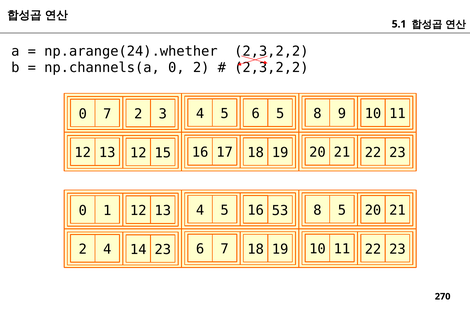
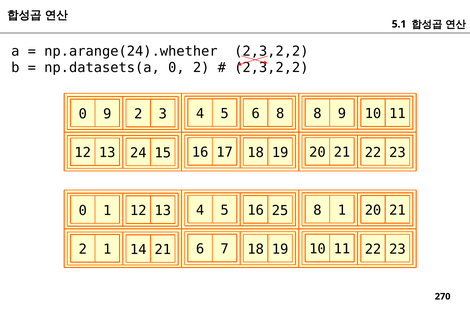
np.channels(a: np.channels(a -> np.datasets(a (102, 68)
0 7: 7 -> 9 (107, 114)
6 5: 5 -> 8 (280, 114)
13 12: 12 -> 24 (138, 153)
53: 53 -> 25 (280, 210)
8 5: 5 -> 1 (342, 210)
2 4: 4 -> 1 (107, 249)
14 23: 23 -> 21 (163, 249)
